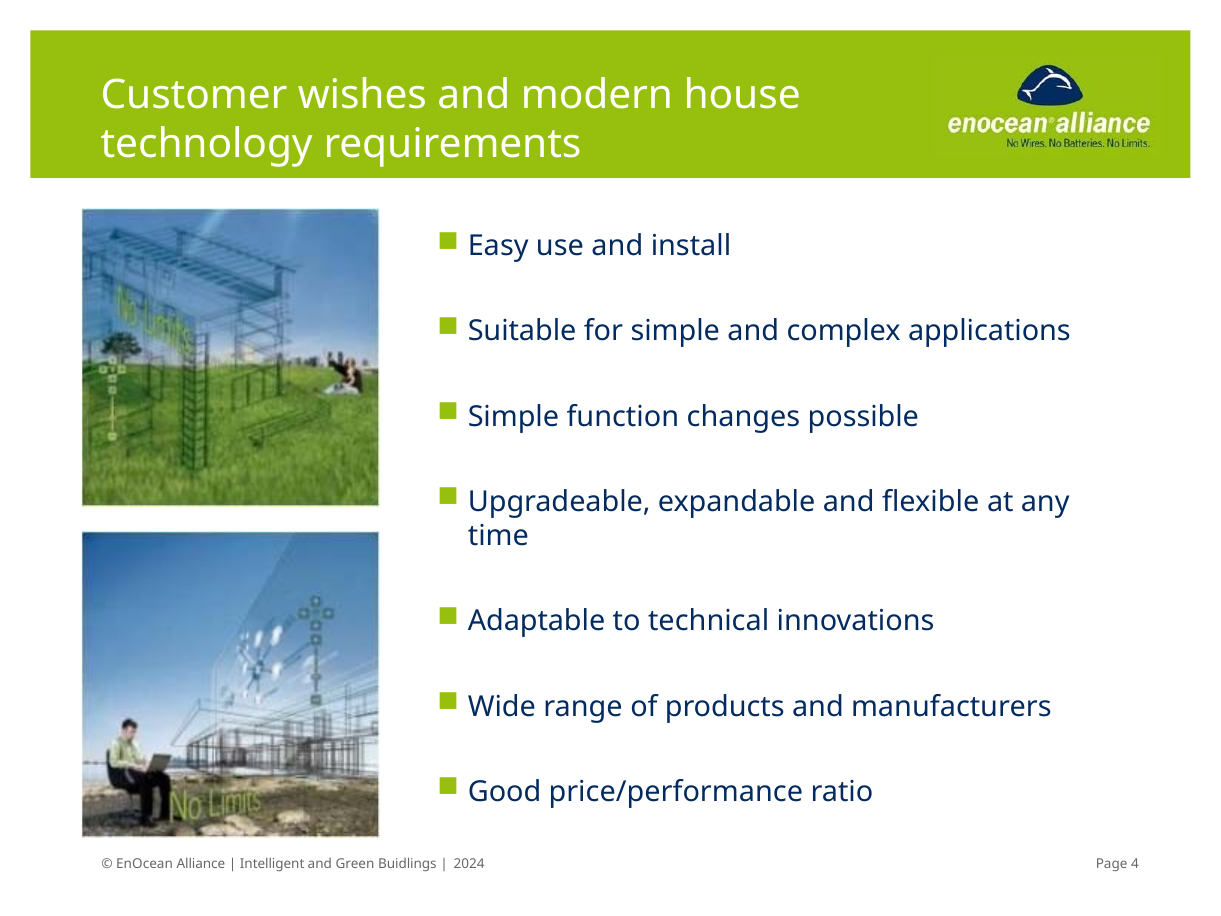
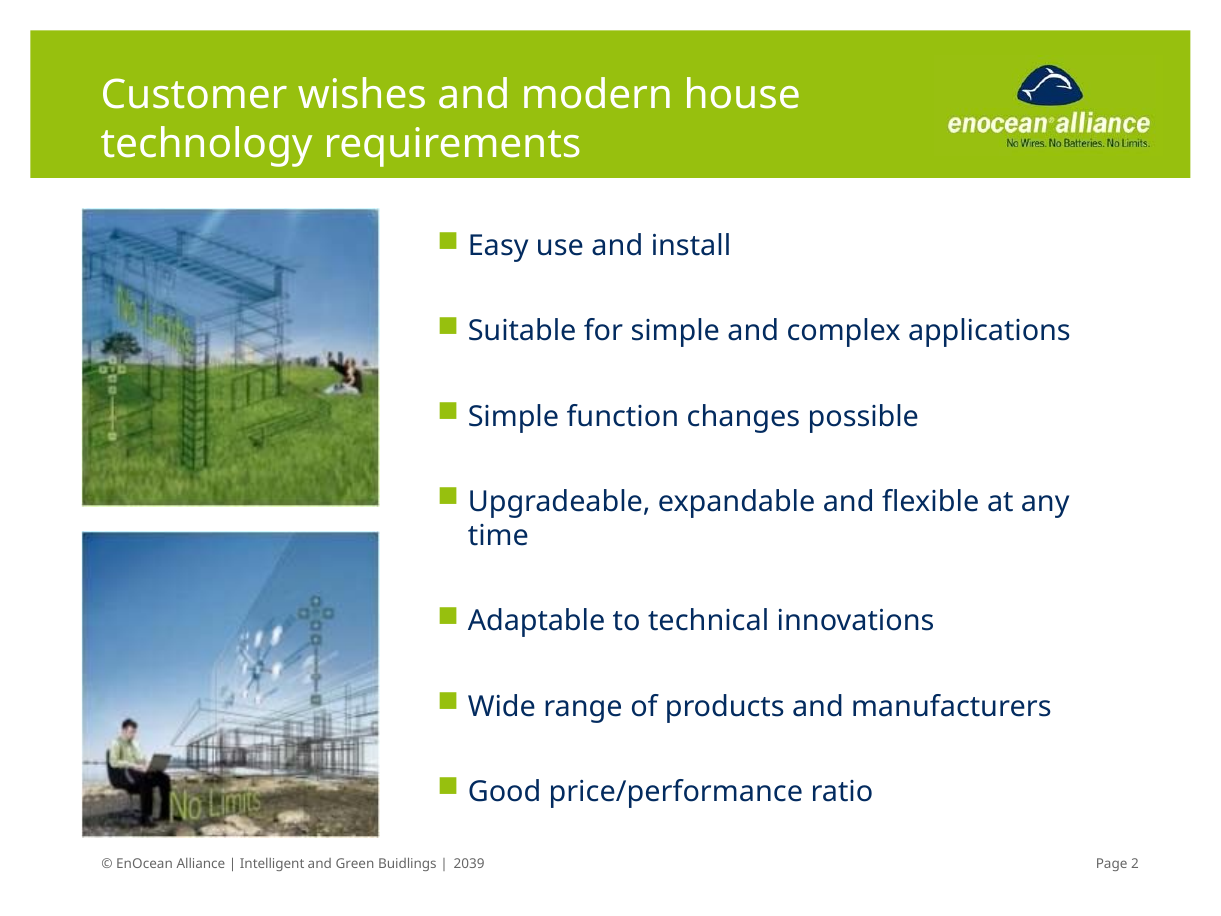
2024: 2024 -> 2039 (469, 864)
4: 4 -> 2 (1135, 864)
